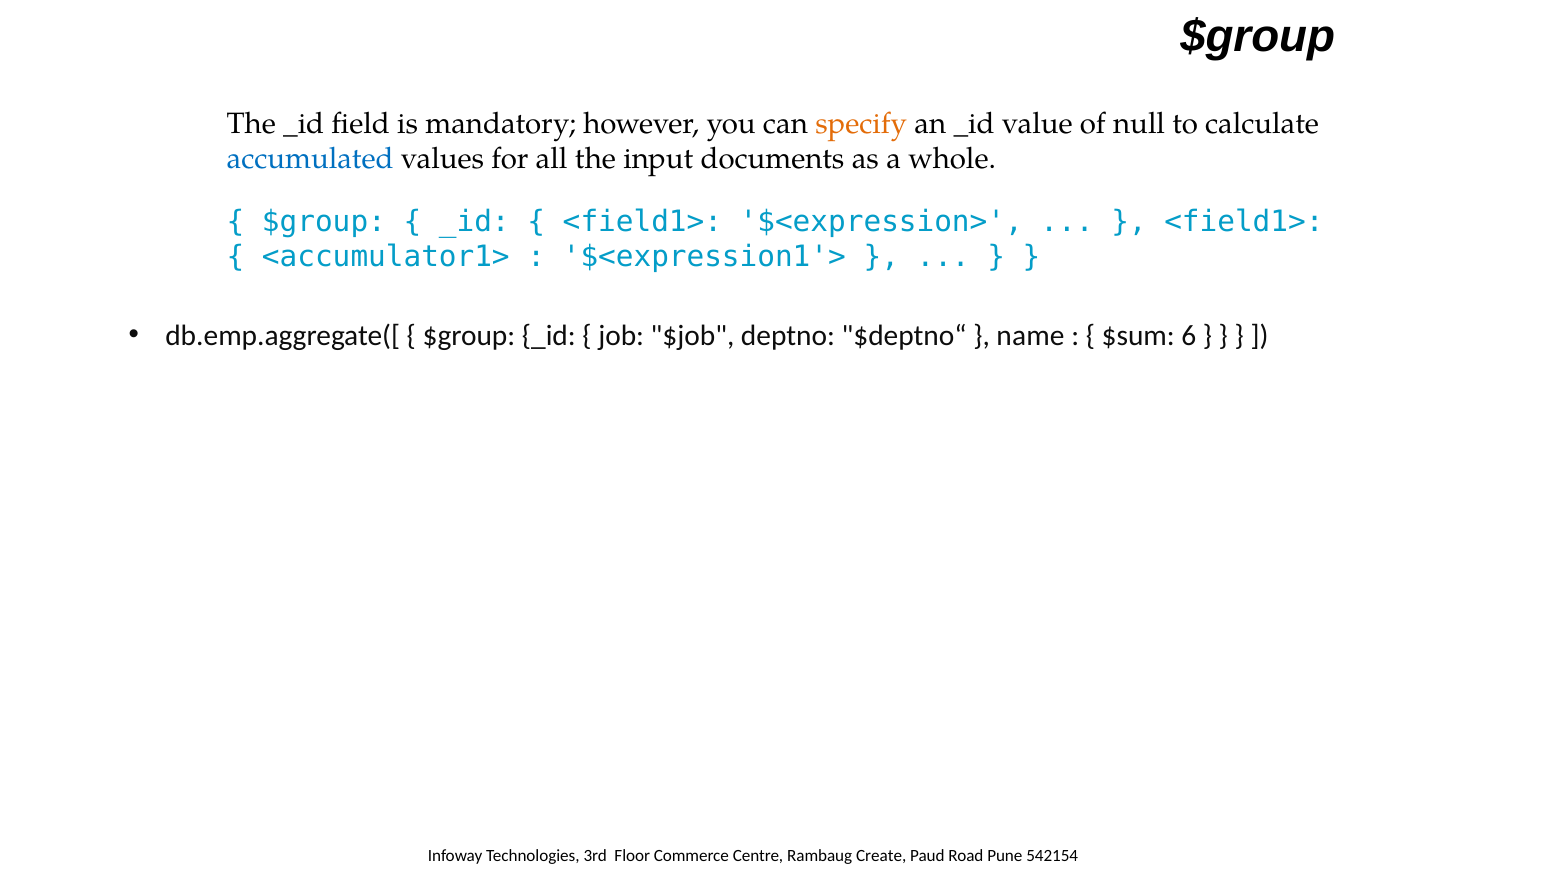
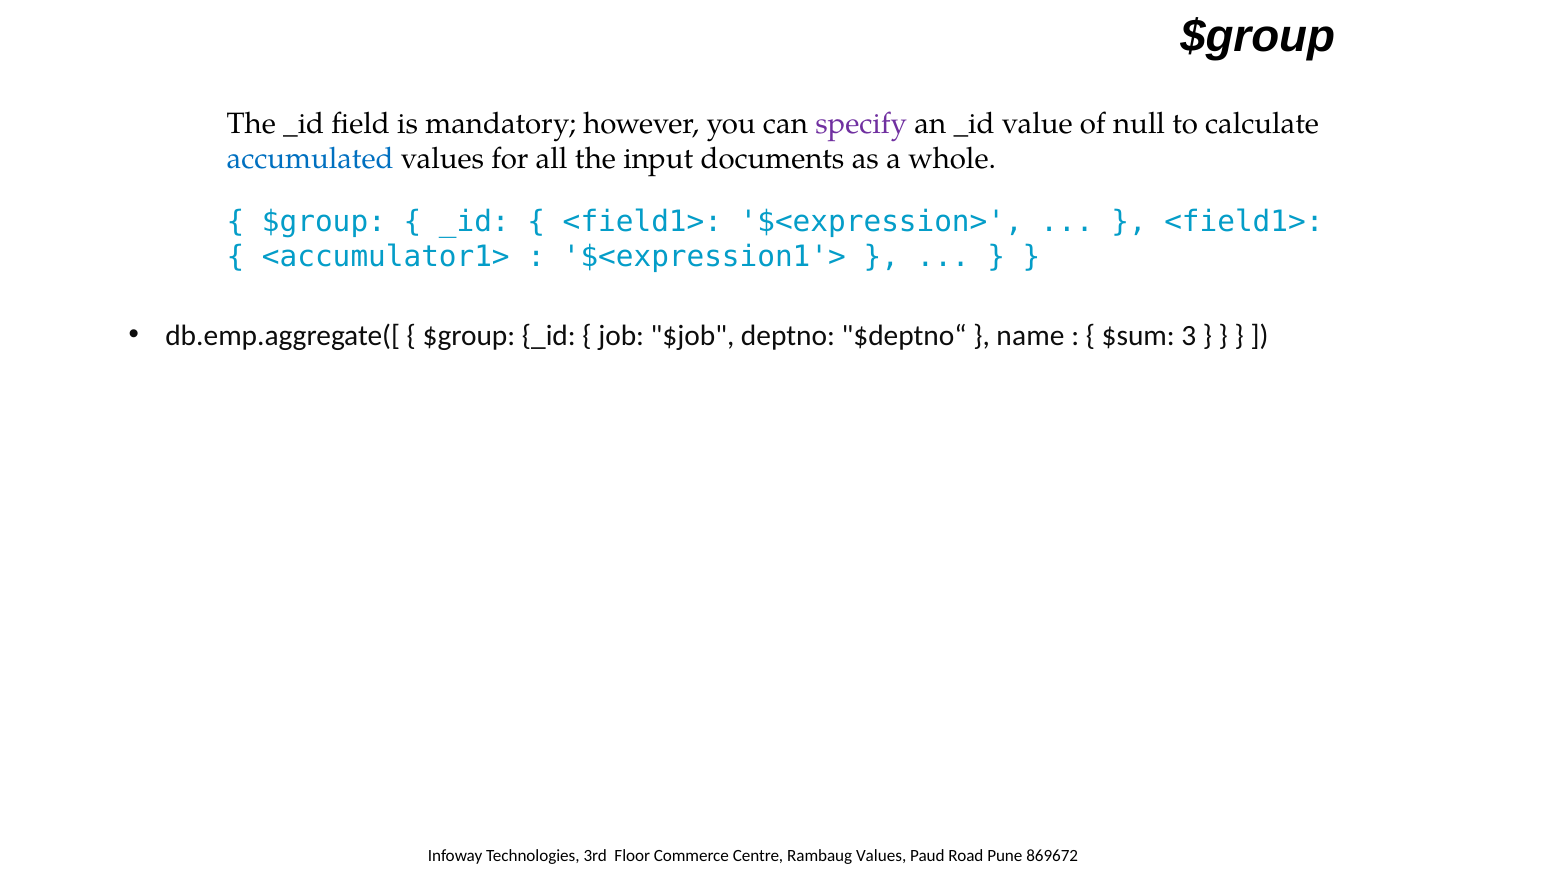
specify colour: orange -> purple (861, 123)
6: 6 -> 3 (1189, 336)
Rambaug Create: Create -> Values (881, 856)
542154: 542154 -> 869672 (1052, 856)
